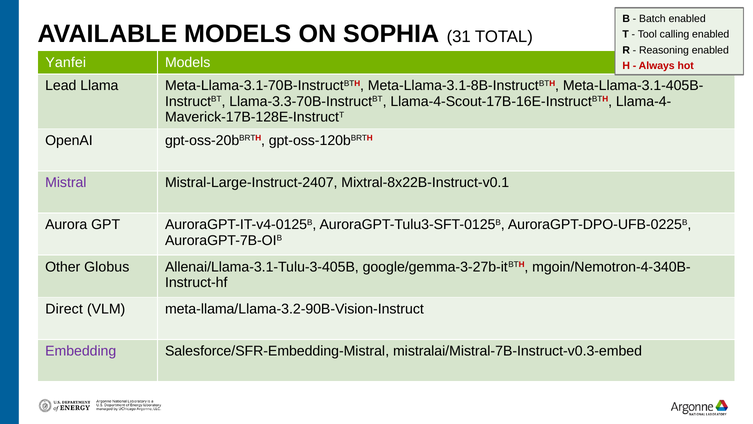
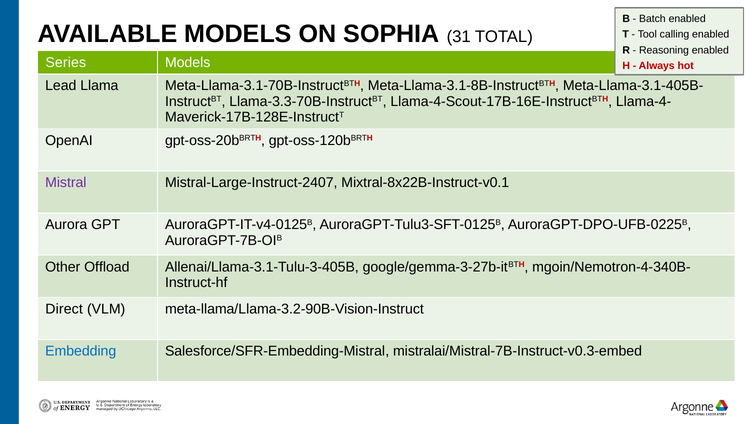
Yanfei: Yanfei -> Series (66, 62)
Globus: Globus -> Offload (107, 267)
Embedding colour: purple -> blue (81, 351)
